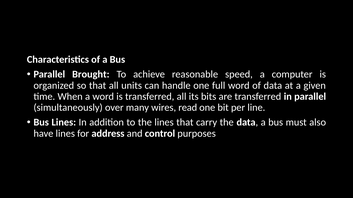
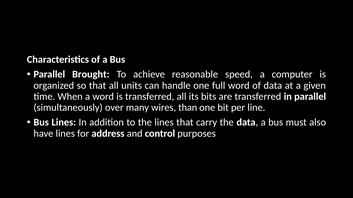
read: read -> than (188, 108)
